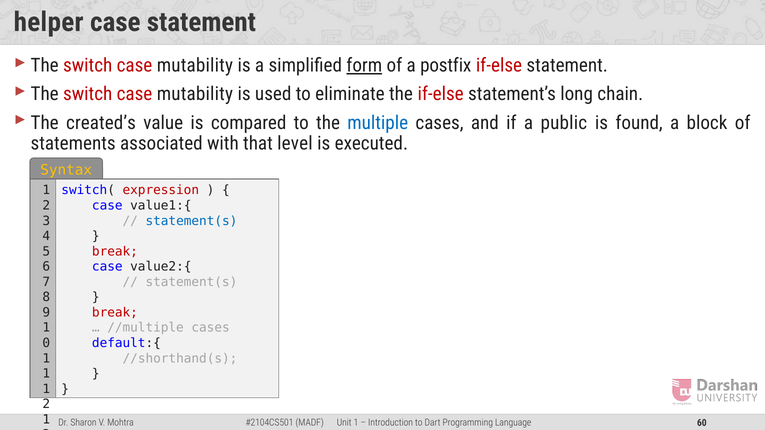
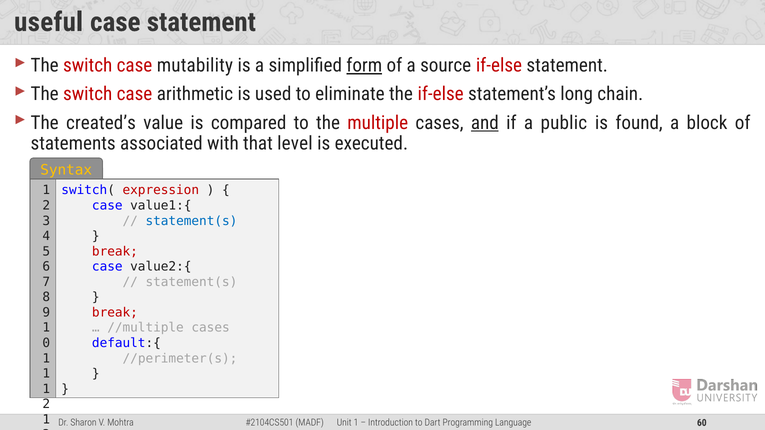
helper: helper -> useful (49, 22)
postfix: postfix -> source (446, 66)
mutability: mutability -> arithmetic (195, 94)
multiple colour: blue -> red (378, 123)
and underline: none -> present (485, 123)
//shorthand(s: //shorthand(s -> //perimeter(s (180, 359)
